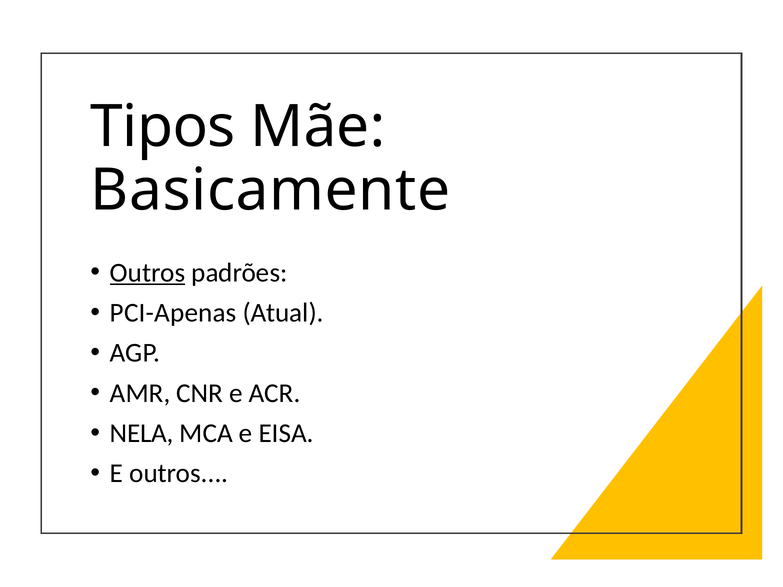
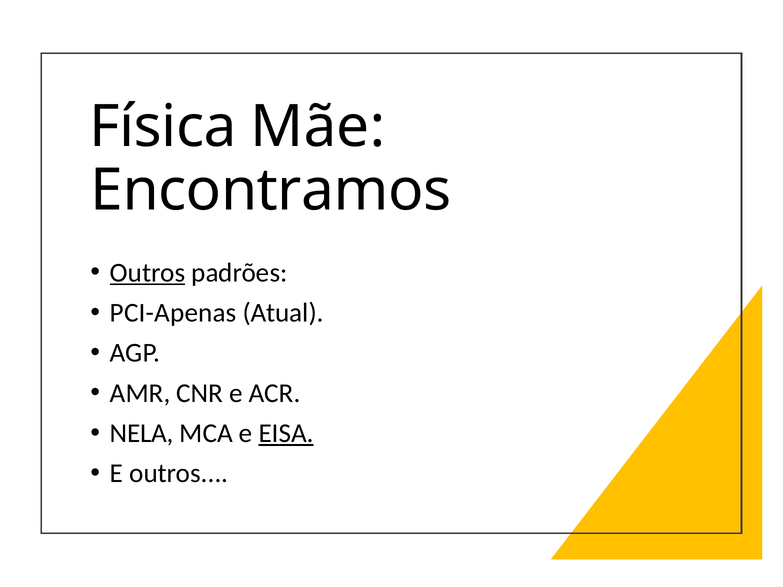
Tipos: Tipos -> Física (163, 127)
Basicamente: Basicamente -> Encontramos (271, 191)
EISA underline: none -> present (286, 433)
